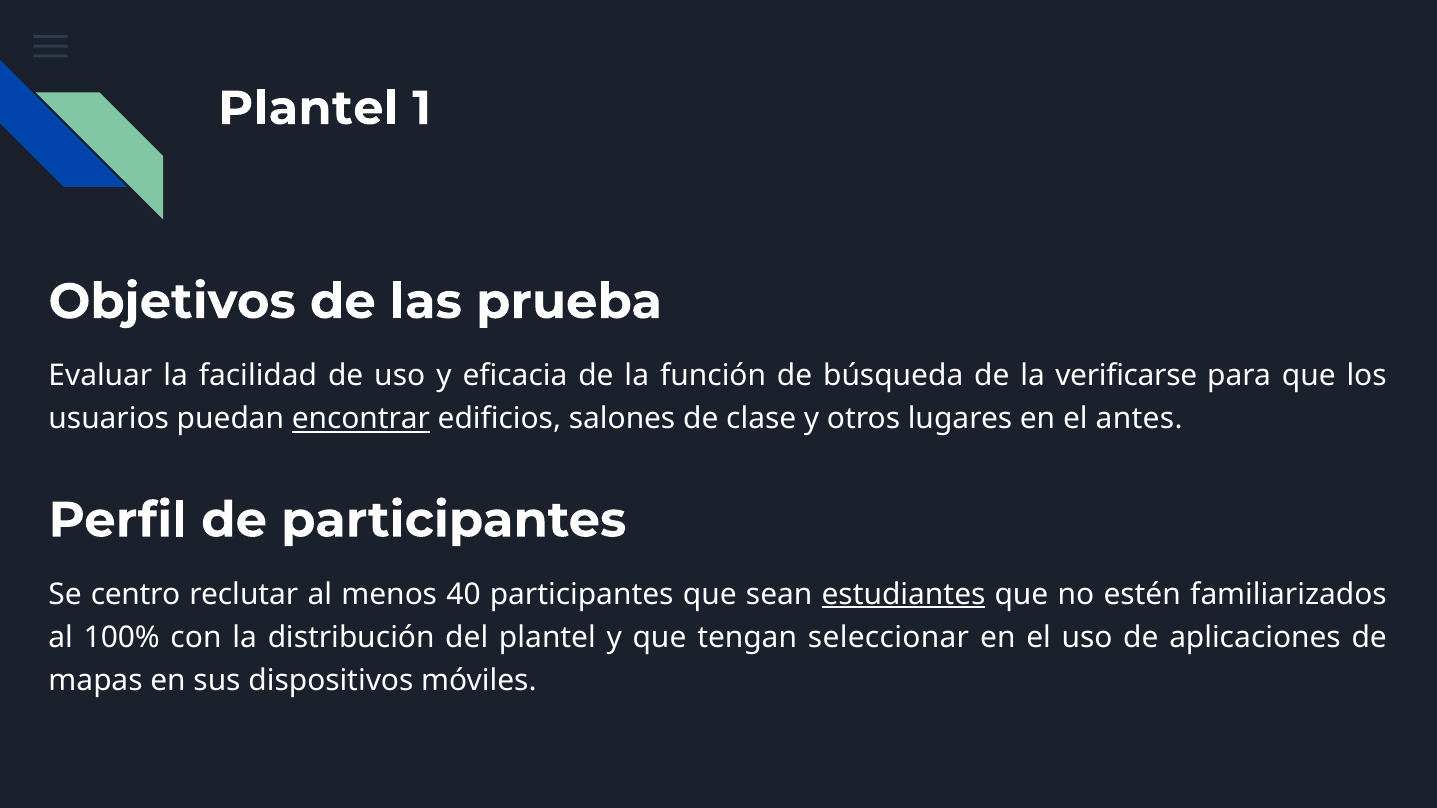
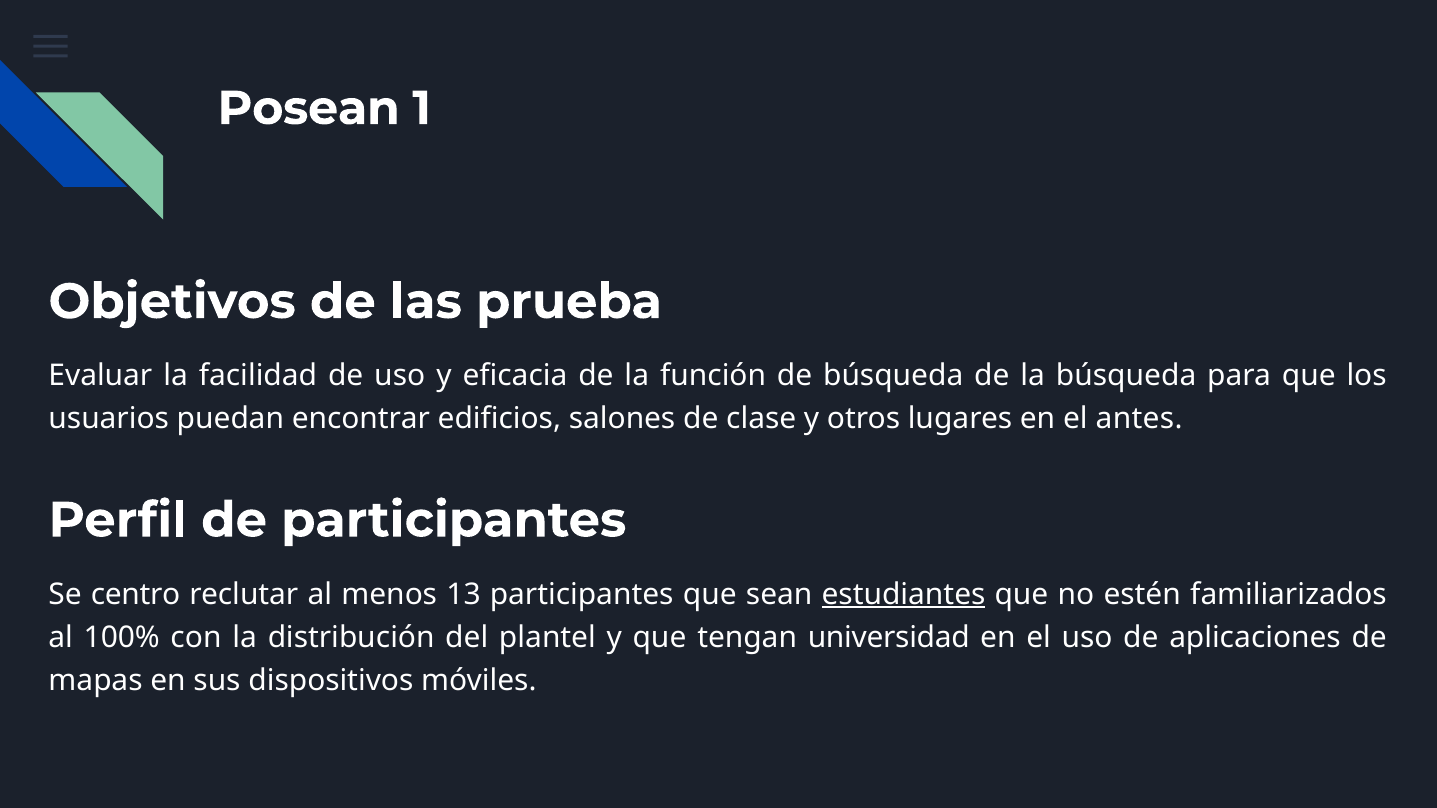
Plantel: Plantel -> Posean (309, 108)
la verificarse: verificarse -> búsqueda (1126, 376)
encontrar underline: present -> none (361, 419)
40: 40 -> 13 (464, 595)
seleccionar: seleccionar -> universidad (889, 638)
